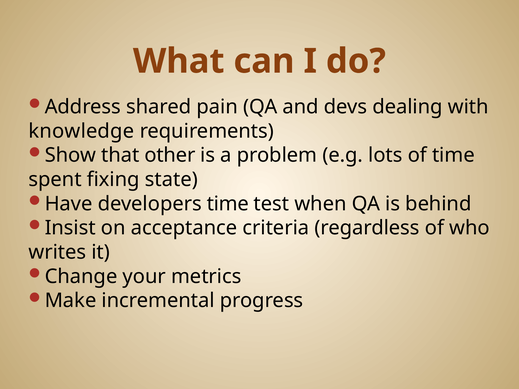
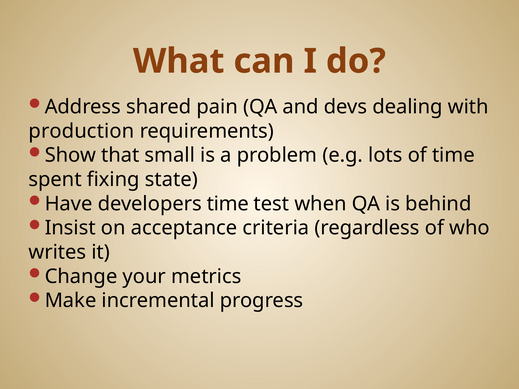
knowledge: knowledge -> production (81, 131)
other: other -> small (170, 155)
